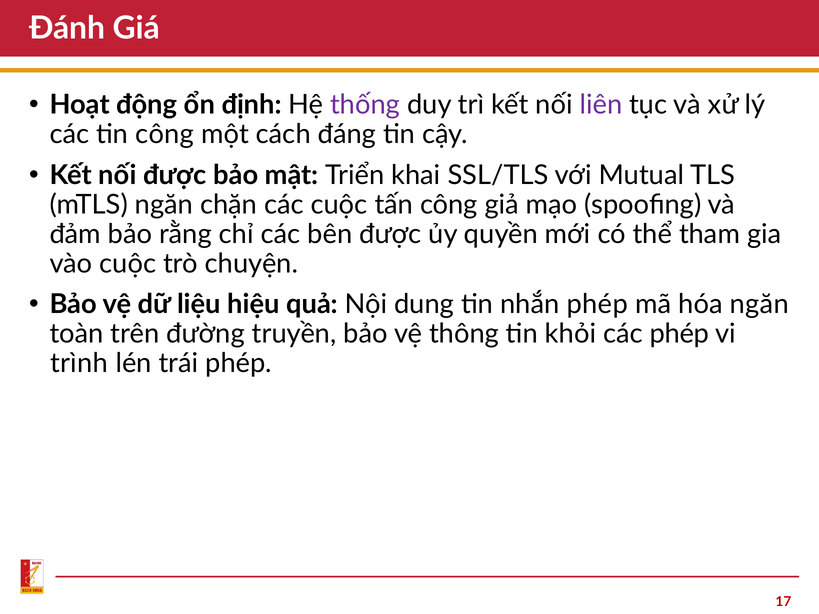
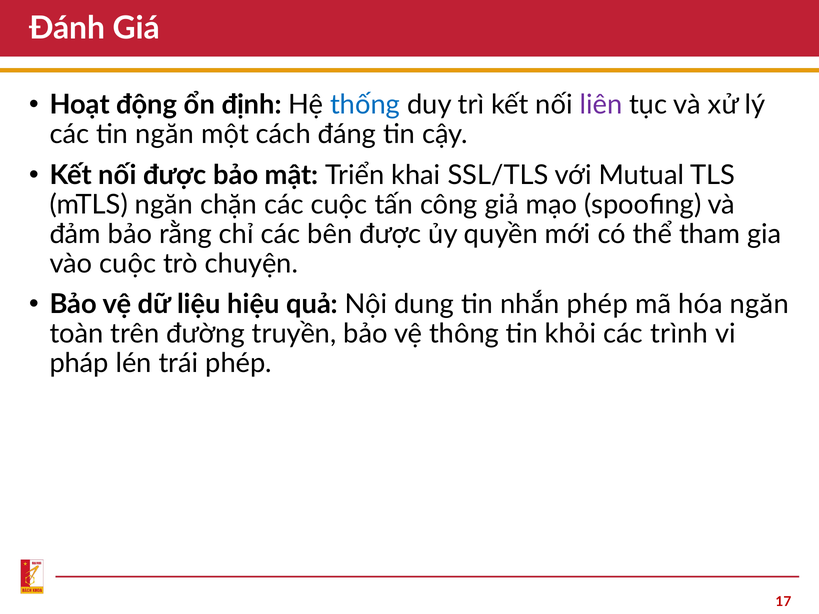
thống colour: purple -> blue (365, 105)
tin công: công -> ngăn (165, 134)
các phép: phép -> trình (679, 334)
trình: trình -> pháp (79, 363)
